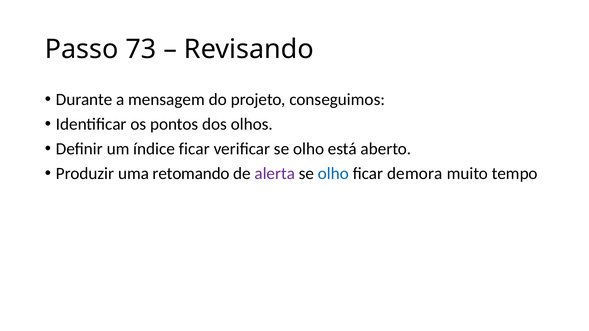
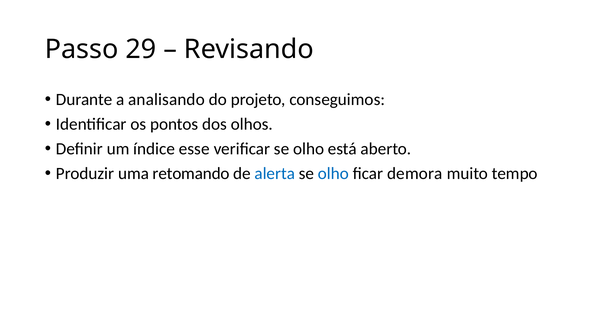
73: 73 -> 29 (141, 49)
mensagem: mensagem -> analisando (167, 100)
índice ficar: ficar -> esse (194, 149)
alerta colour: purple -> blue (275, 174)
